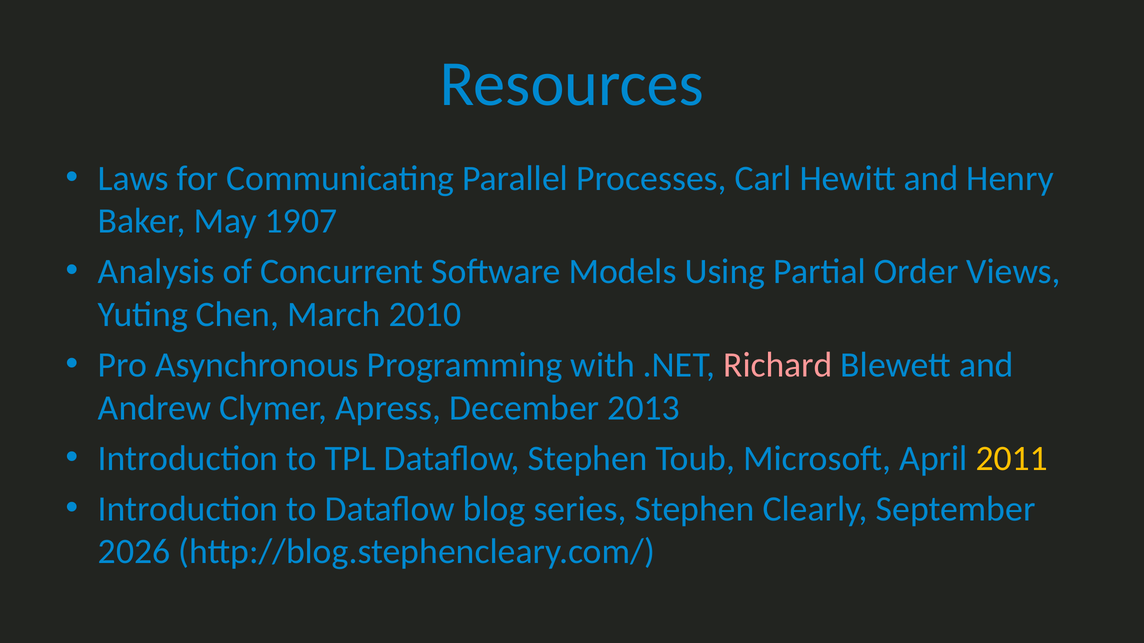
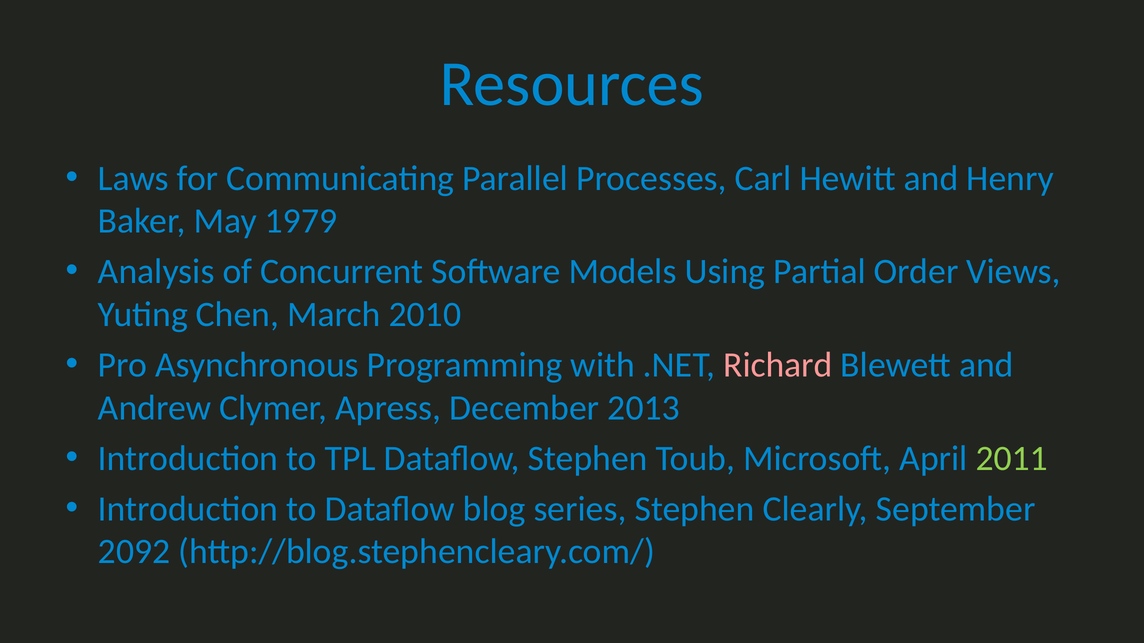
1907: 1907 -> 1979 (301, 221)
2011 colour: yellow -> light green (1012, 459)
2026: 2026 -> 2092 (134, 552)
